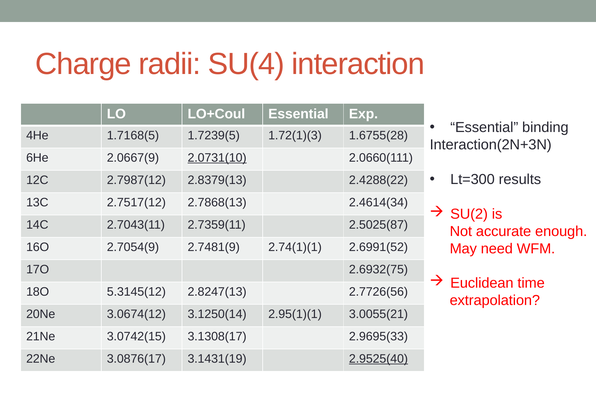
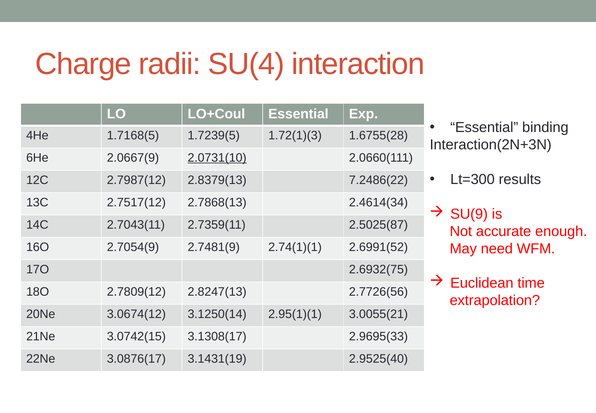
2.4288(22: 2.4288(22 -> 7.2486(22 (378, 180)
SU(2: SU(2 -> SU(9 (469, 214)
5.3145(12: 5.3145(12 -> 2.7809(12 (136, 292)
2.9525(40 underline: present -> none (378, 358)
